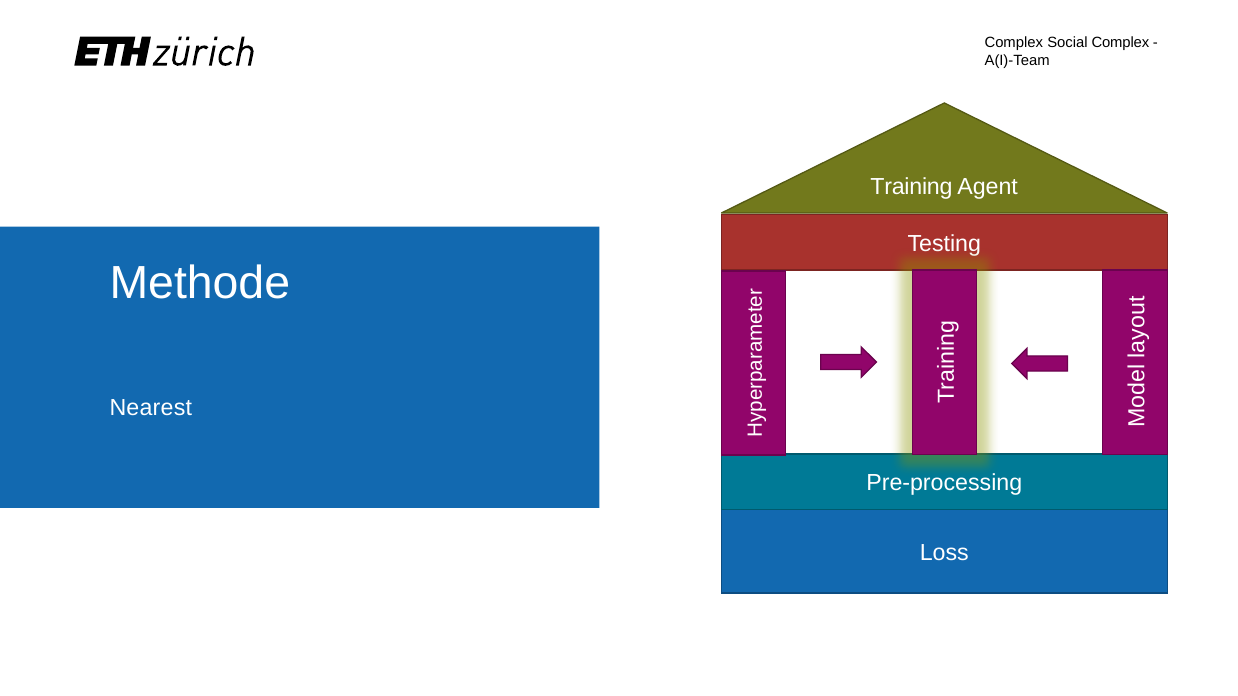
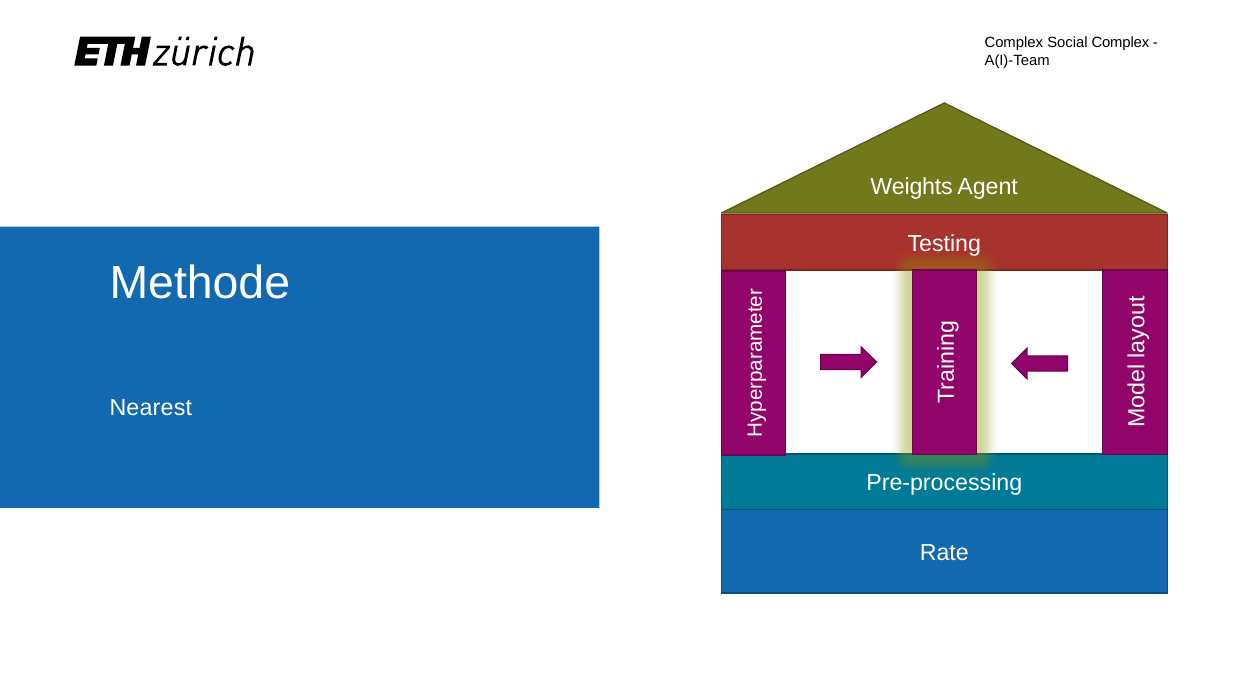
Training: Training -> Weights (911, 187)
Loss: Loss -> Rate (944, 553)
